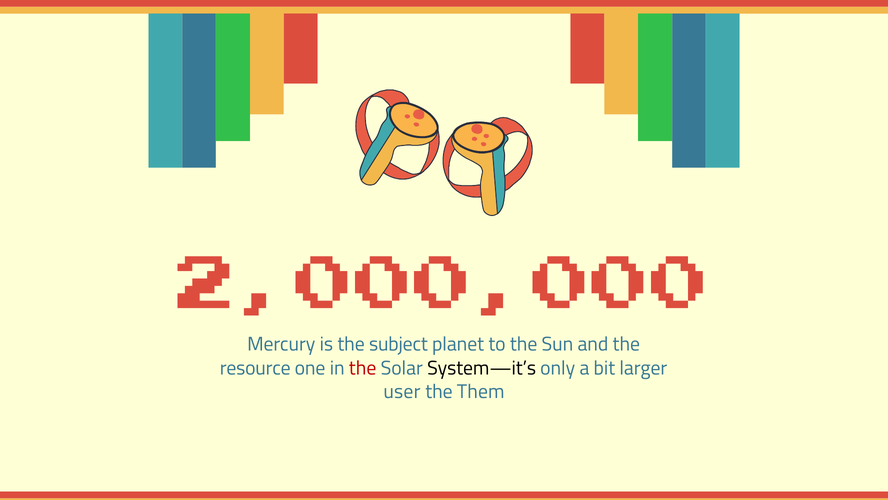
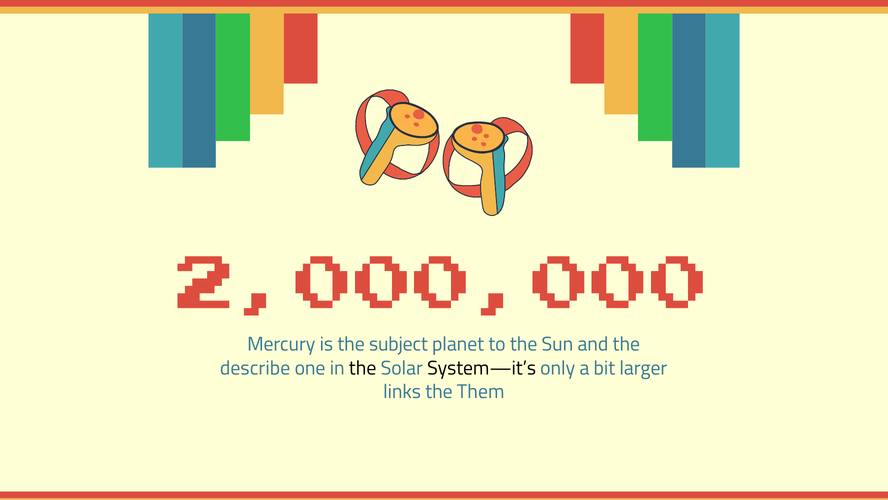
resource: resource -> describe (255, 368)
the colour: red -> black (363, 368)
user: user -> links (402, 391)
